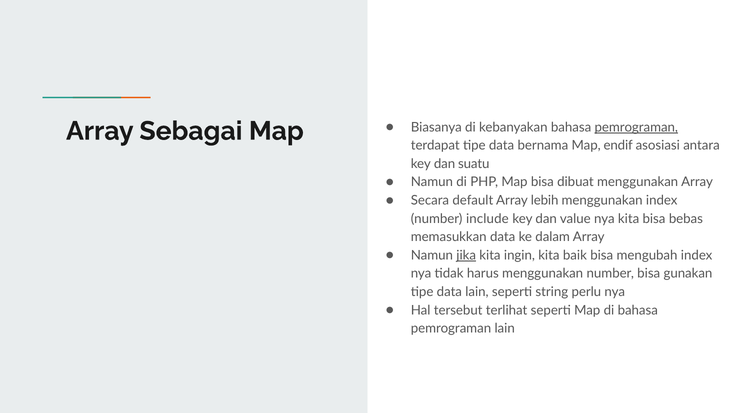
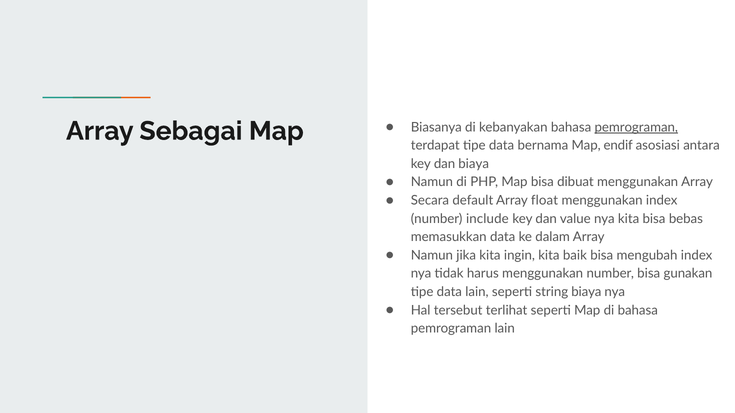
dan suatu: suatu -> biaya (474, 164)
lebih: lebih -> float (544, 201)
jika underline: present -> none (466, 256)
string perlu: perlu -> biaya (586, 292)
